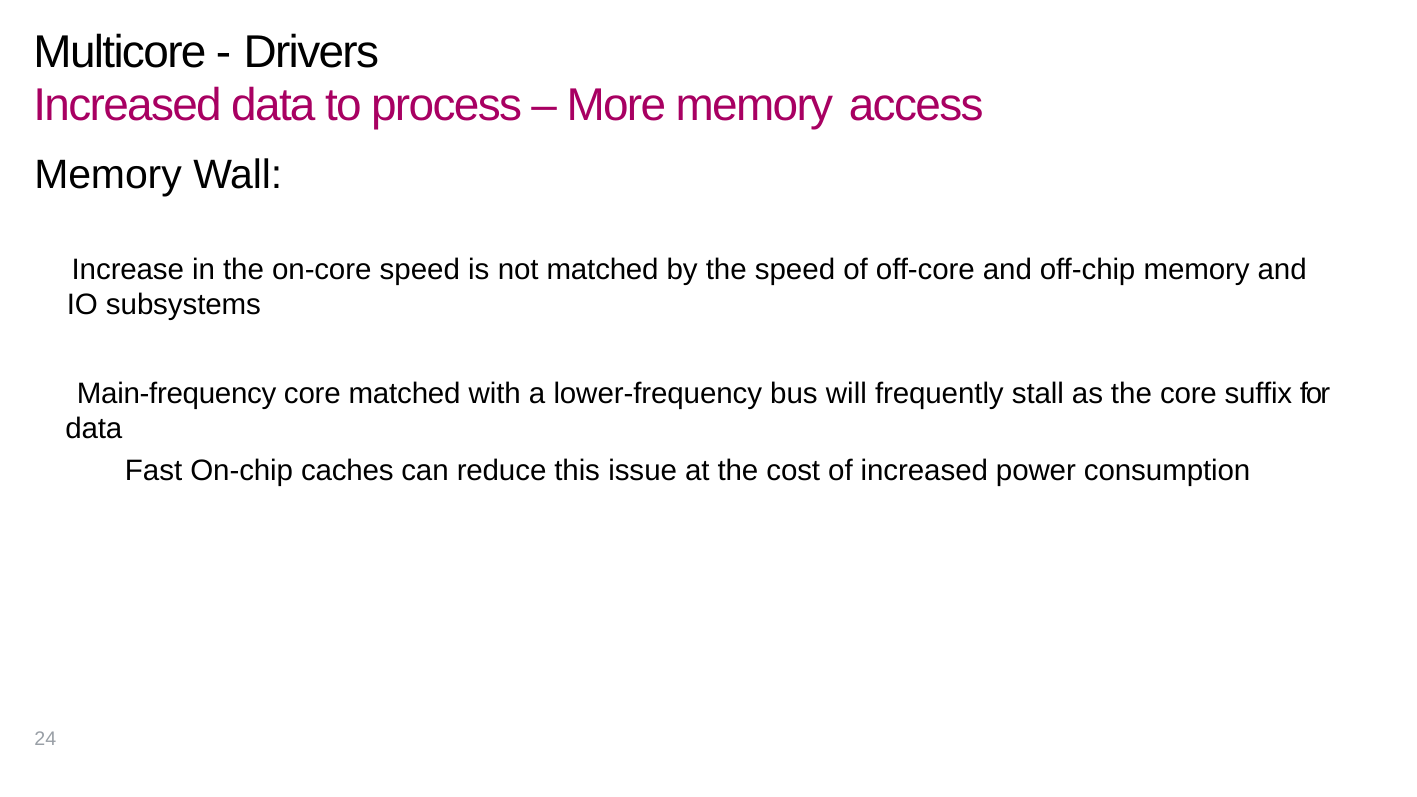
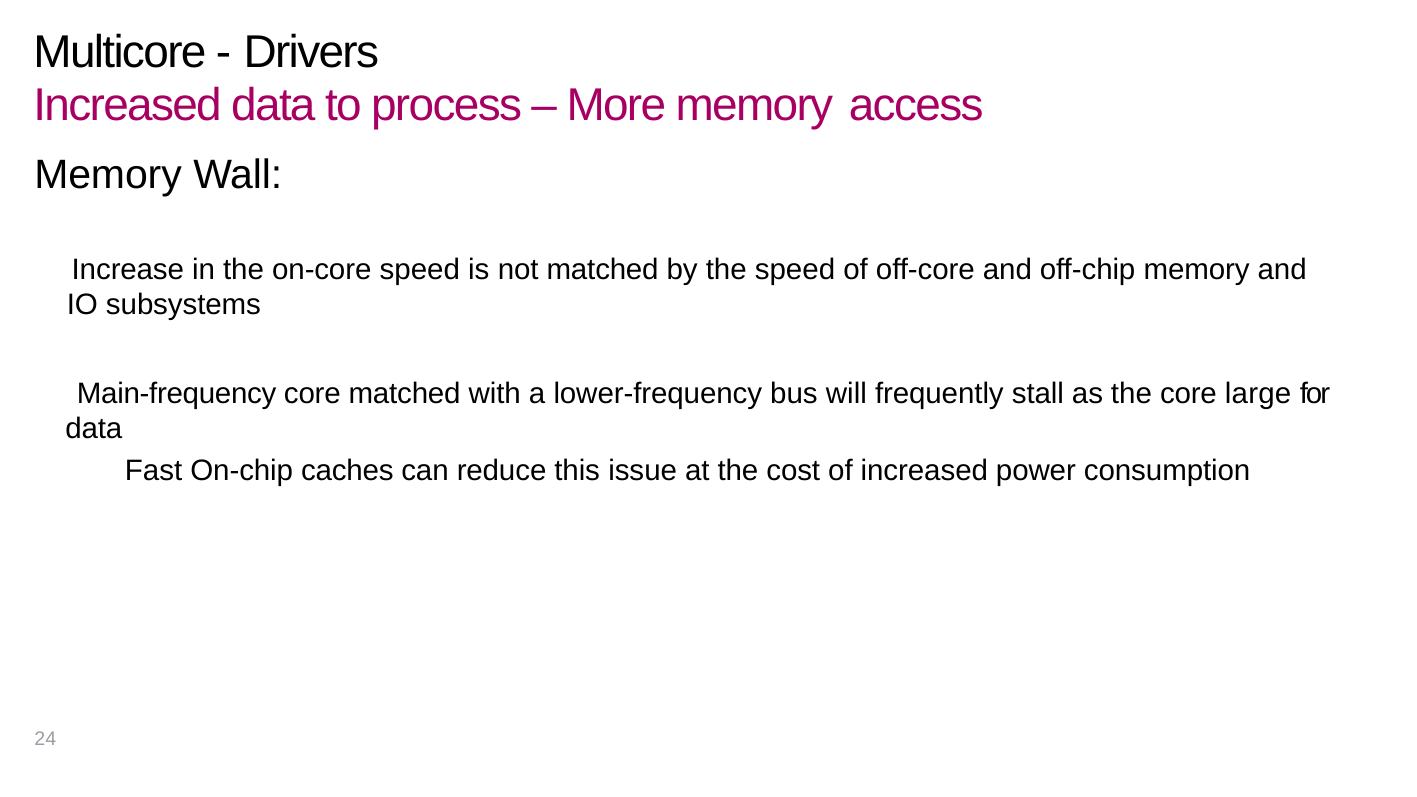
suffix: suffix -> large (1258, 393)
